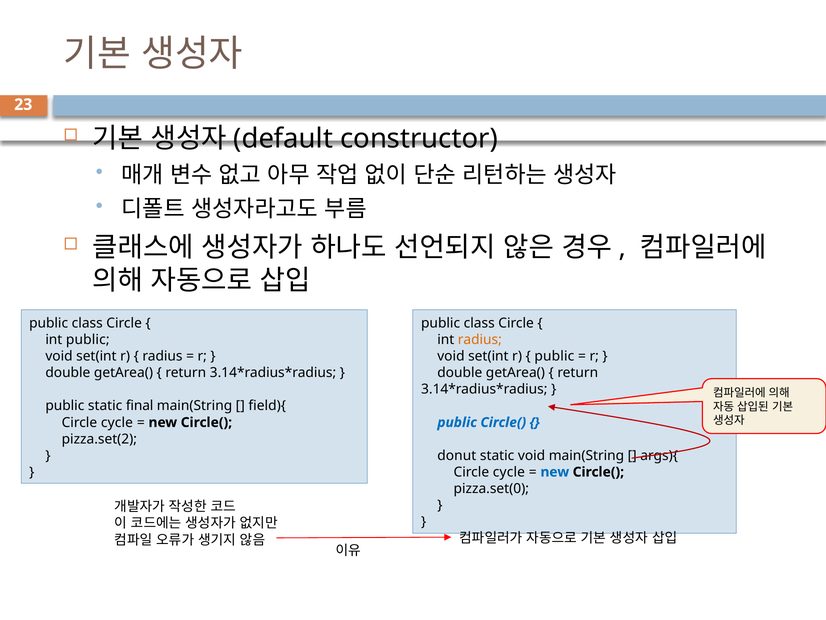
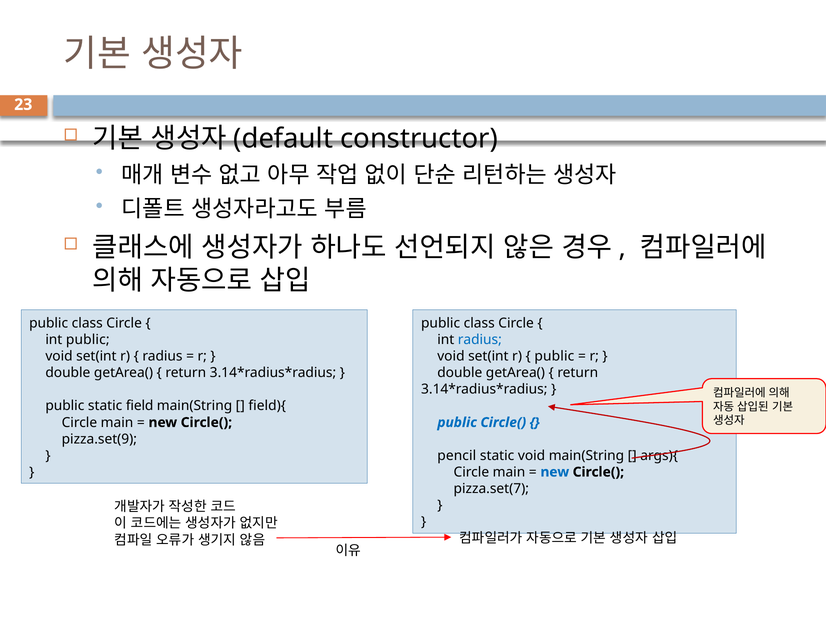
radius colour: orange -> blue (480, 340)
final: final -> field (140, 406)
cycle: cycle -> main (117, 422)
pizza.set(2: pizza.set(2 -> pizza.set(9 (99, 439)
donut: donut -> pencil (457, 455)
cycle: cycle -> main (509, 472)
pizza.set(0: pizza.set(0 -> pizza.set(7 (491, 488)
